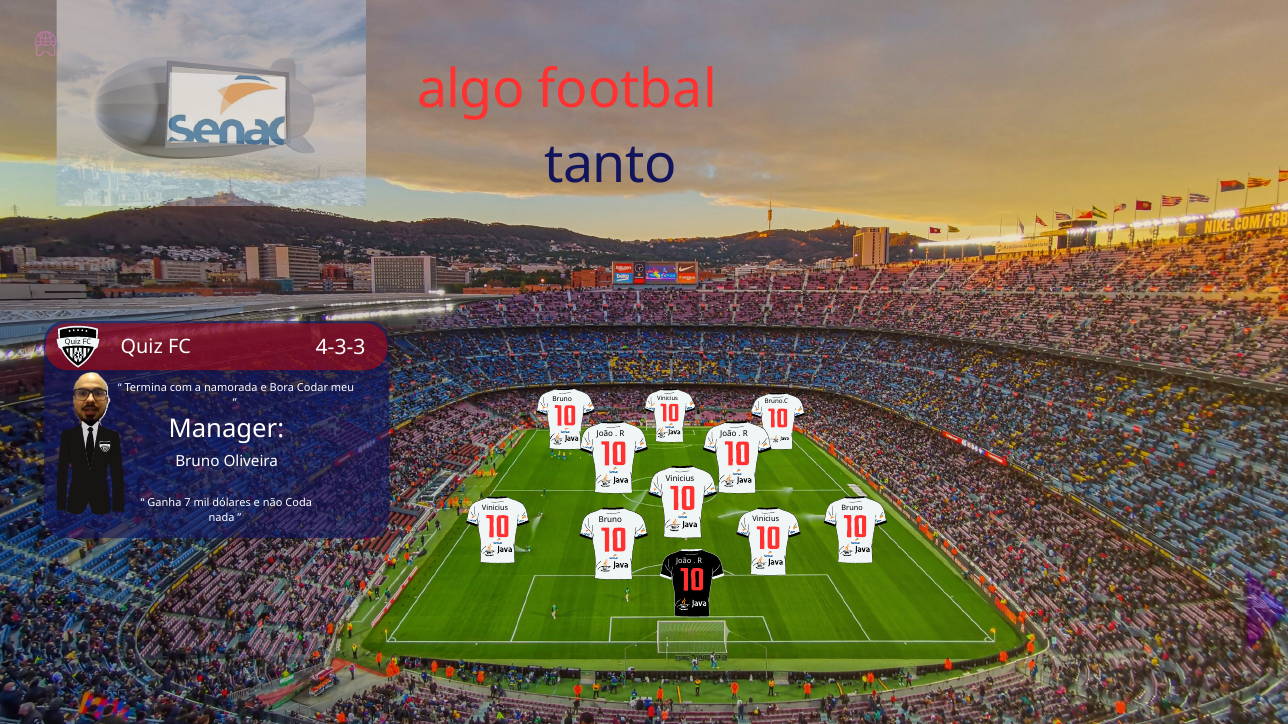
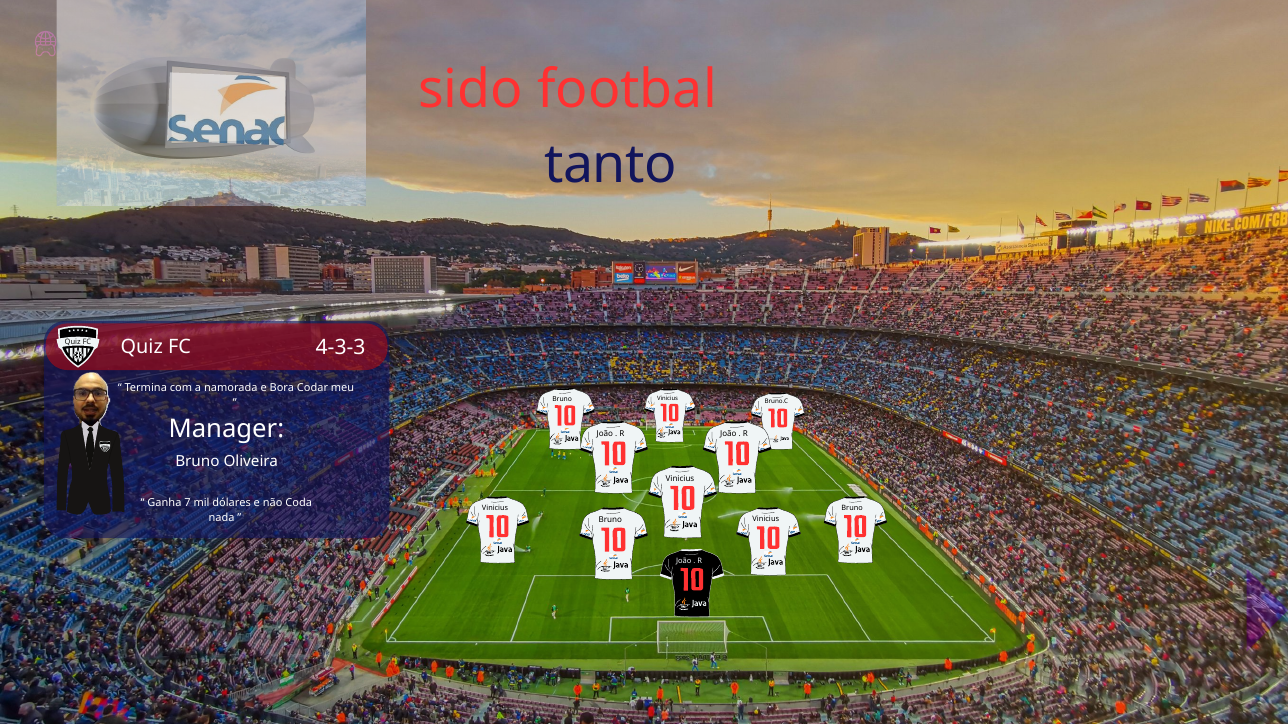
algo: algo -> sido (471, 90)
